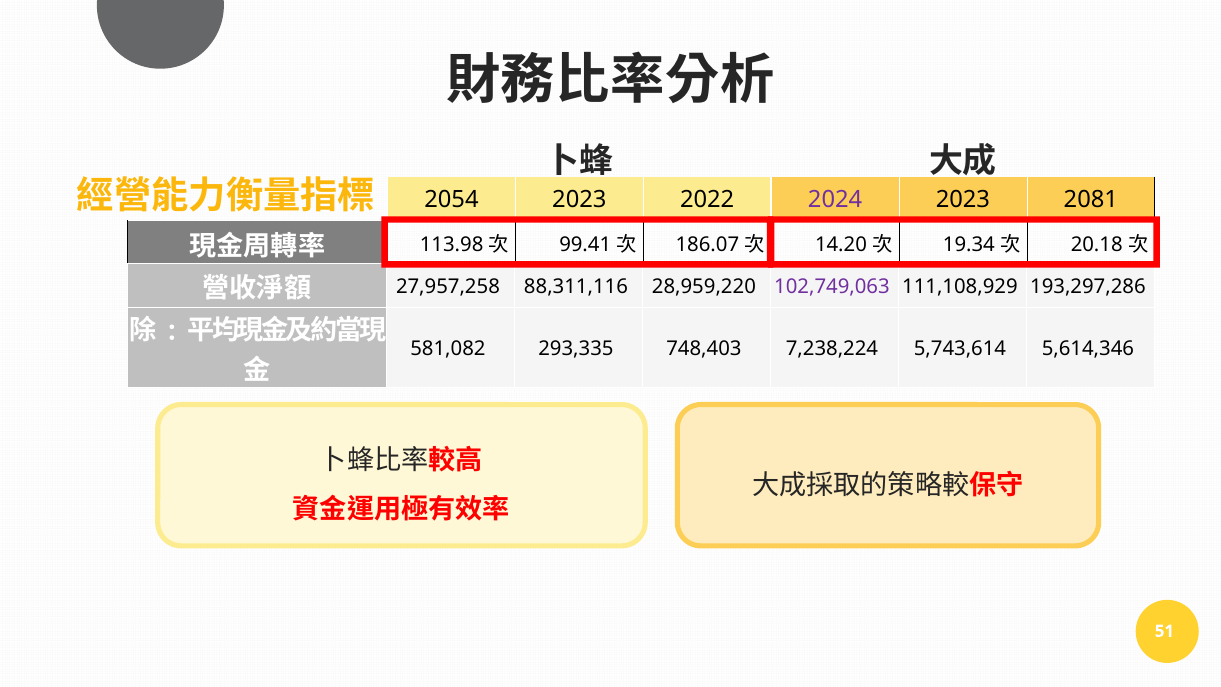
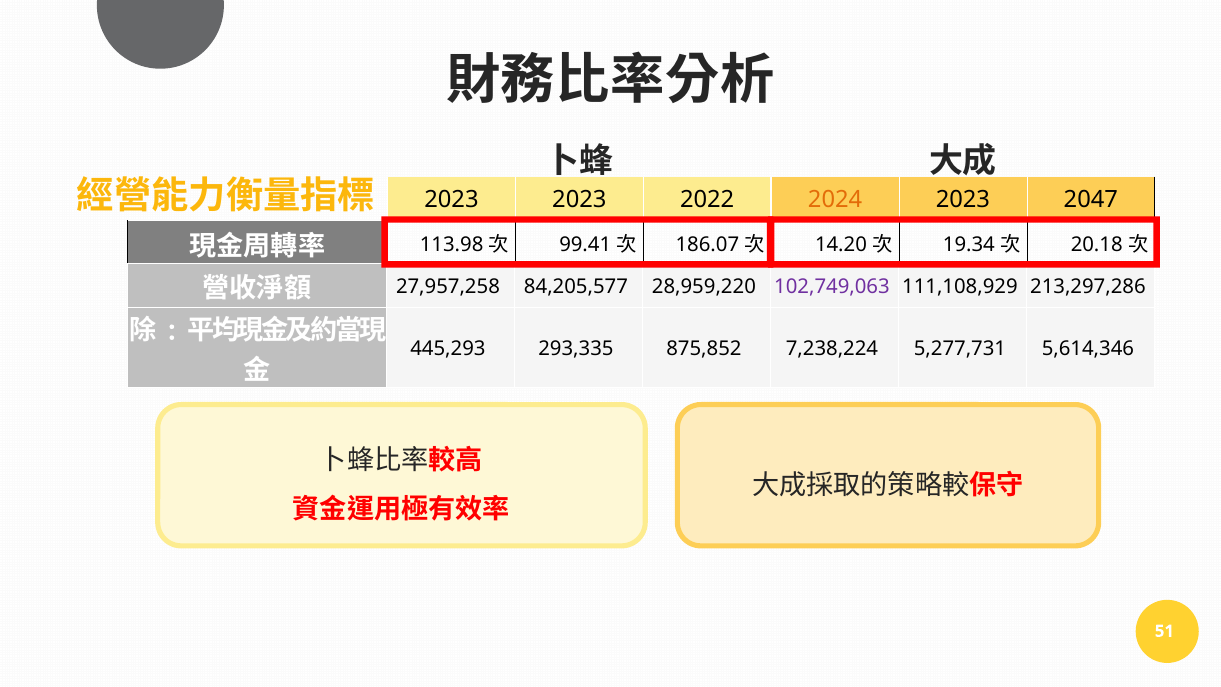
2054: 2054 -> 2023 (451, 200)
2024 colour: purple -> orange (835, 200)
2081: 2081 -> 2047 (1091, 200)
88,311,116: 88,311,116 -> 84,205,577 (576, 287)
193,297,286: 193,297,286 -> 213,297,286 (1088, 287)
581,082: 581,082 -> 445,293 (448, 349)
748,403: 748,403 -> 875,852 (704, 349)
5,743,614: 5,743,614 -> 5,277,731 (960, 349)
